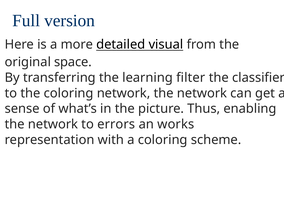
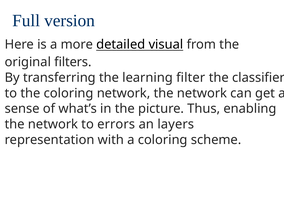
space: space -> filters (73, 62)
works: works -> layers (176, 124)
